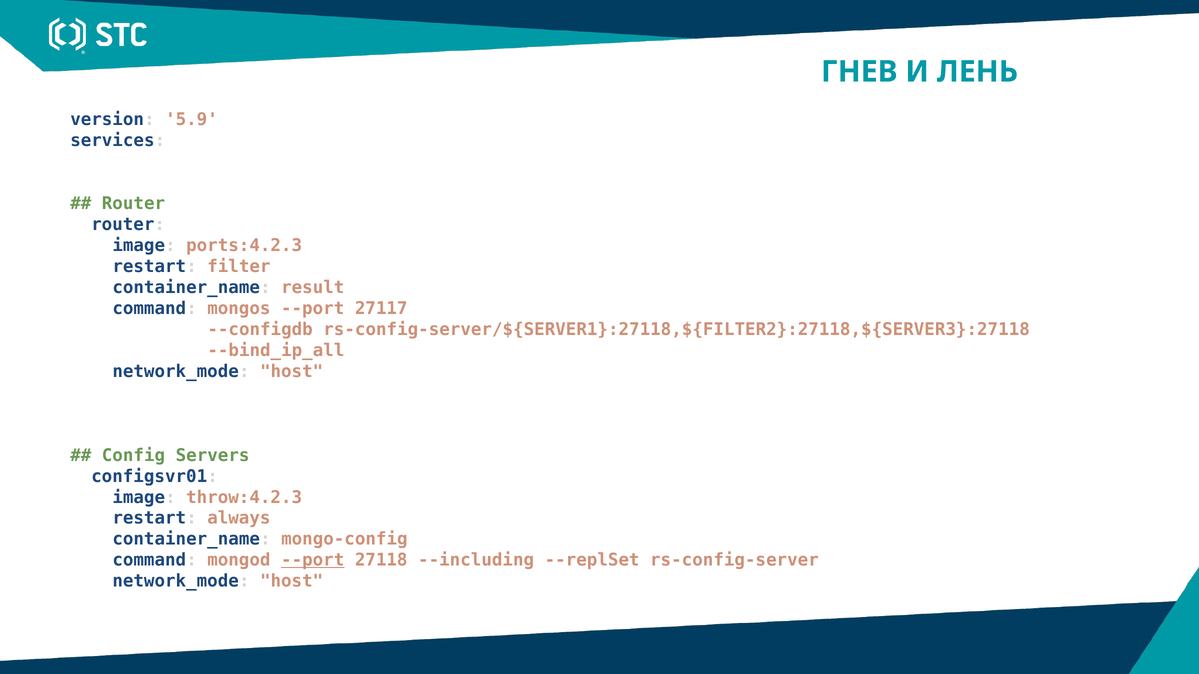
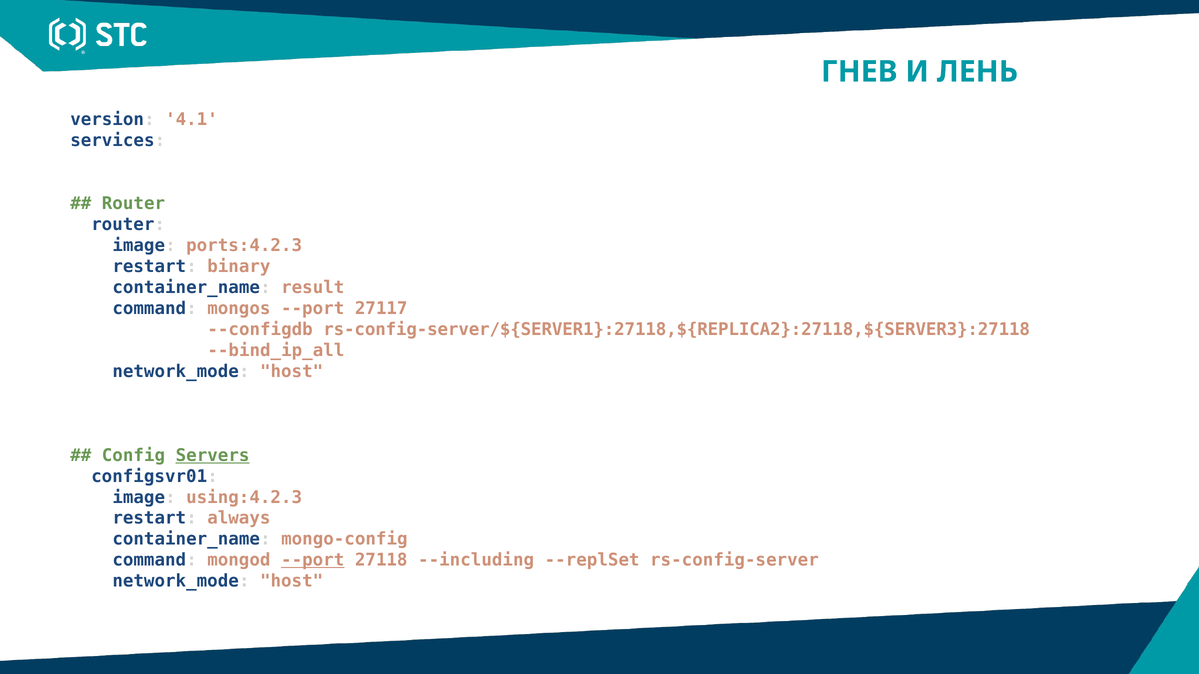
5.9: 5.9 -> 4.1 (191, 120)
filter: filter -> binary (239, 267)
rs-config-server/${SERVER1}:27118,${FILTER2}:27118,${SERVER3}:27118: rs-config-server/${SERVER1}:27118,${FILTER2}:27118,${SERVER3}:27118 -> rs-config-server/${SERVER1}:27118,${REPLICA2}:27118,${SERVER3}:27118 (677, 330)
Servers underline: none -> present (213, 456)
throw:4.2.3: throw:4.2.3 -> using:4.2.3 (244, 498)
